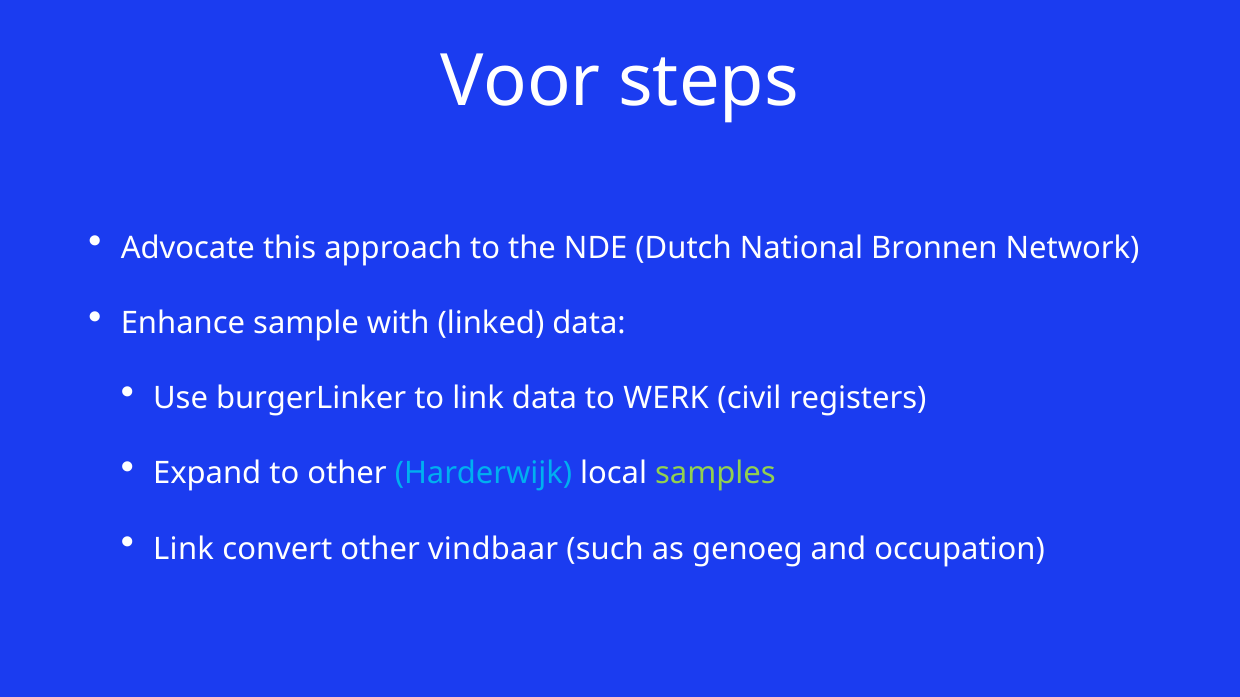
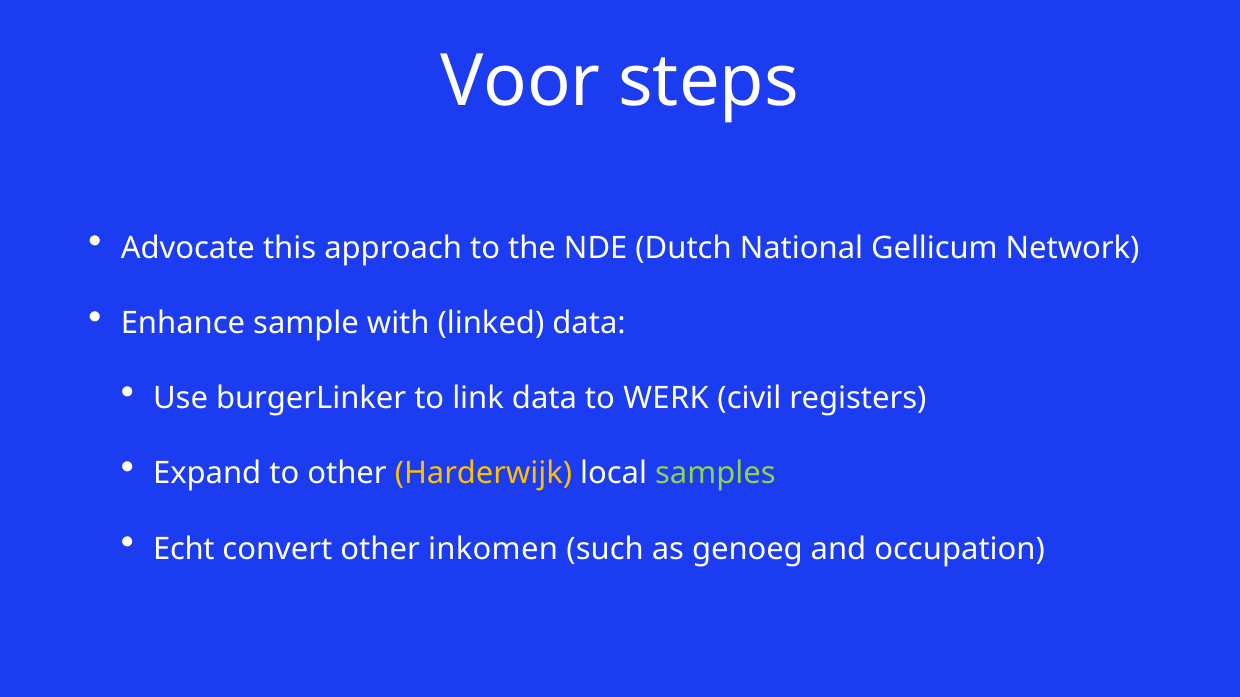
Bronnen: Bronnen -> Gellicum (934, 248)
Harderwijk colour: light blue -> yellow (483, 474)
Link: Link -> Echt (184, 549)
vindbaar: vindbaar -> inkomen (493, 549)
